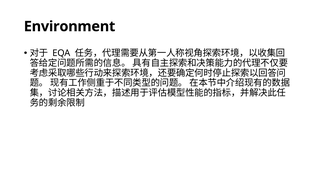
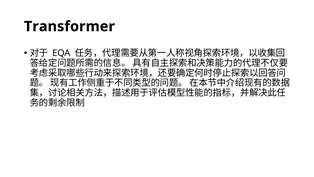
Environment: Environment -> Transformer (69, 26)
